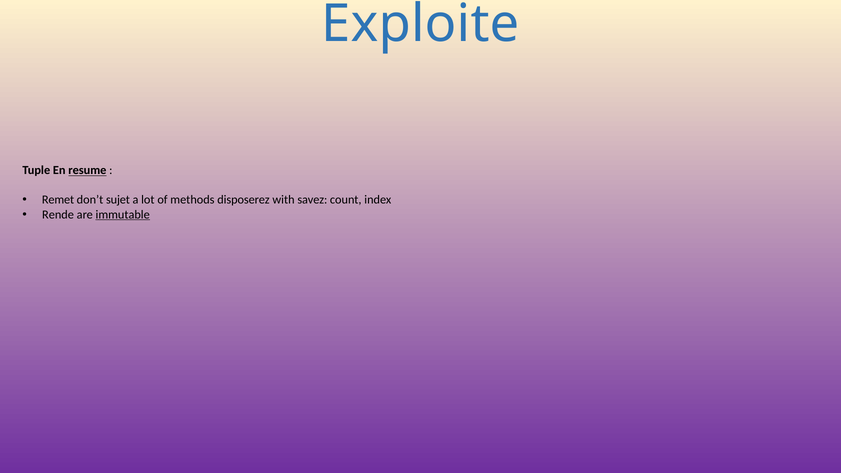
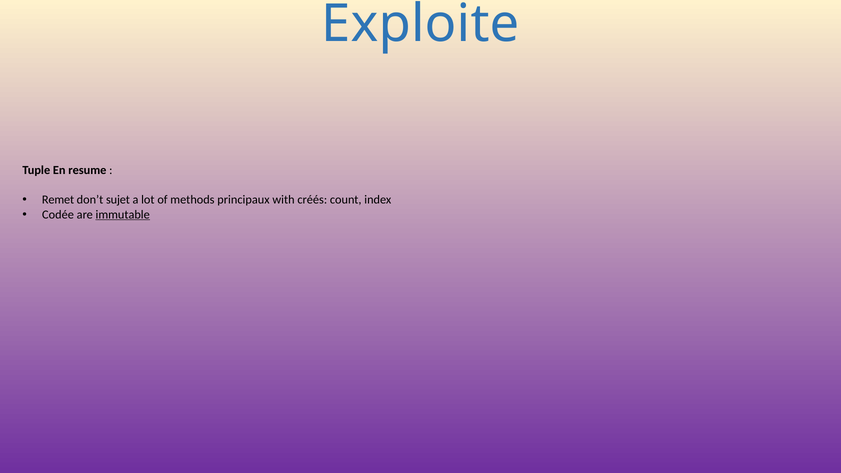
resume underline: present -> none (87, 170)
disposerez: disposerez -> principaux (243, 200)
savez: savez -> créés (312, 200)
Rende: Rende -> Codée (58, 215)
